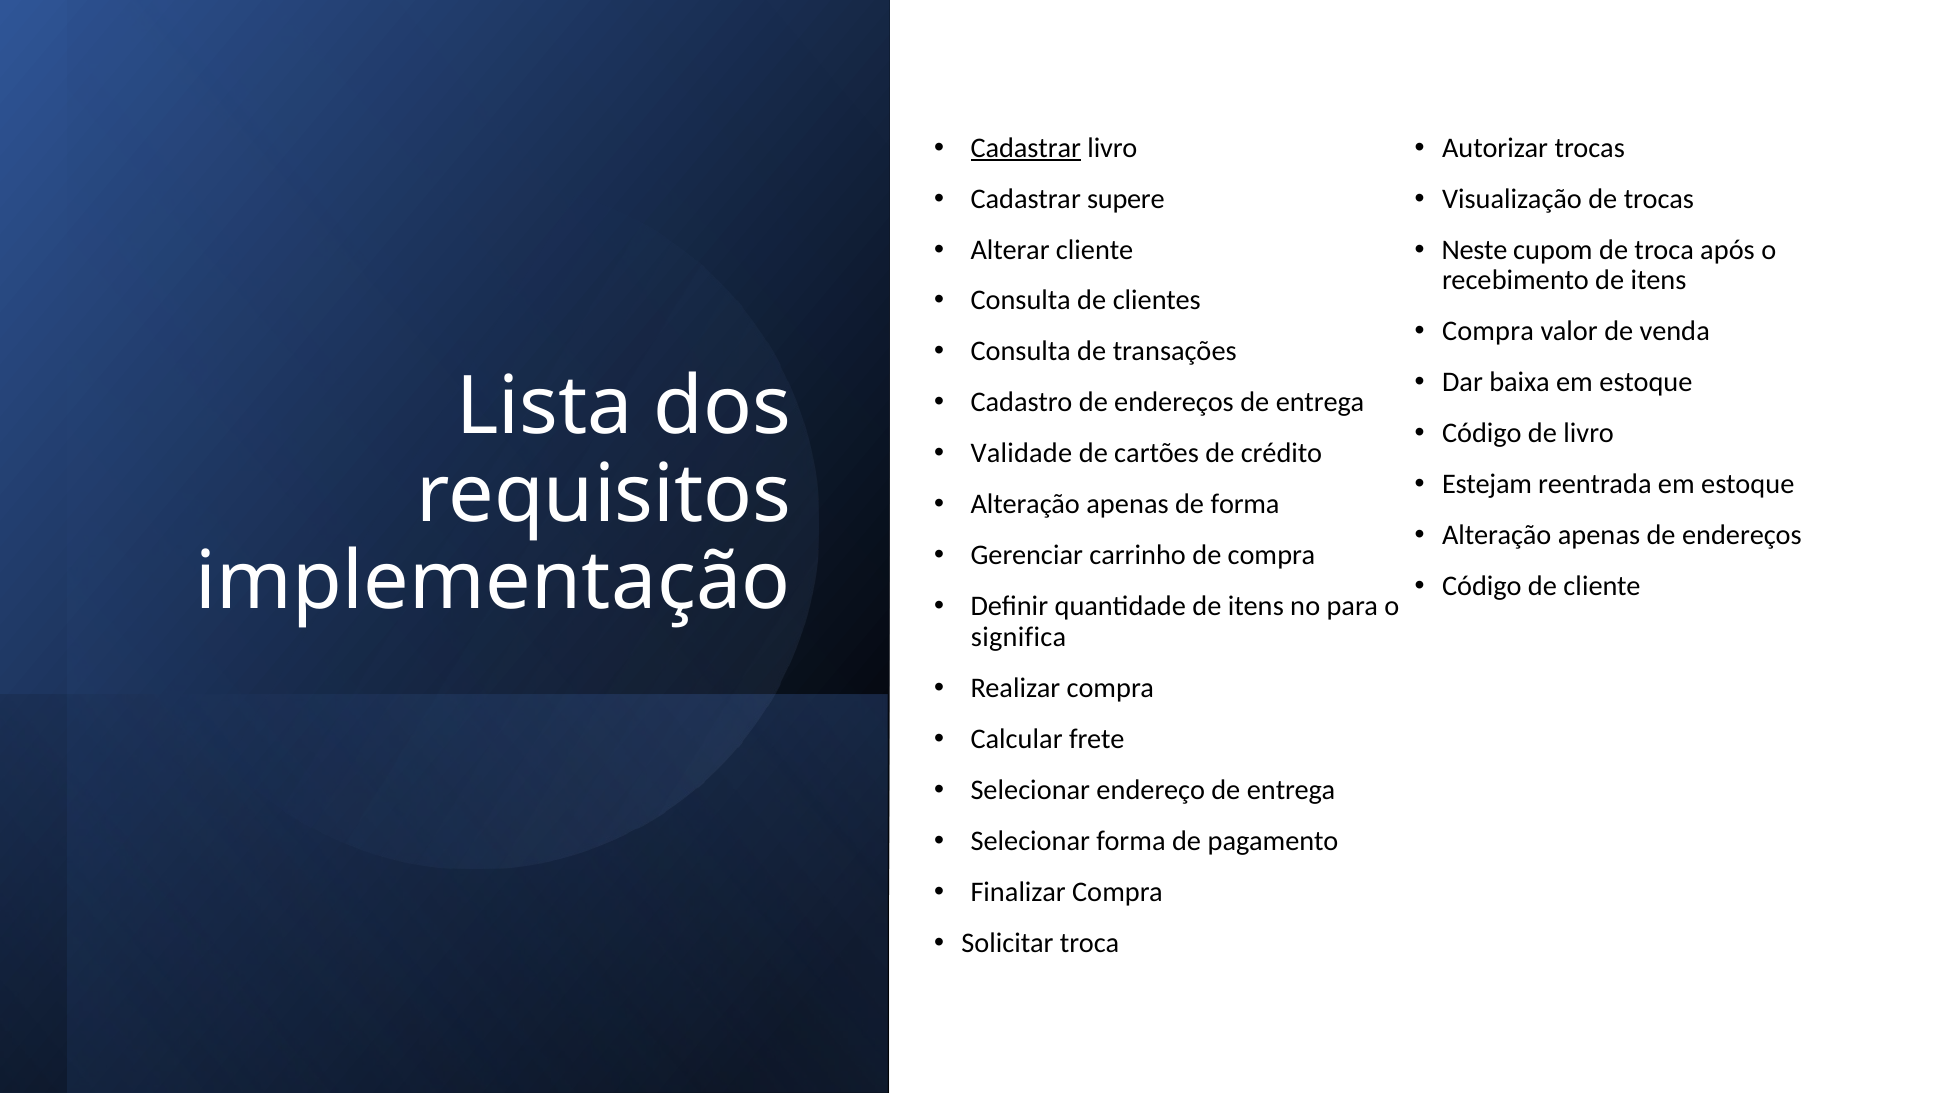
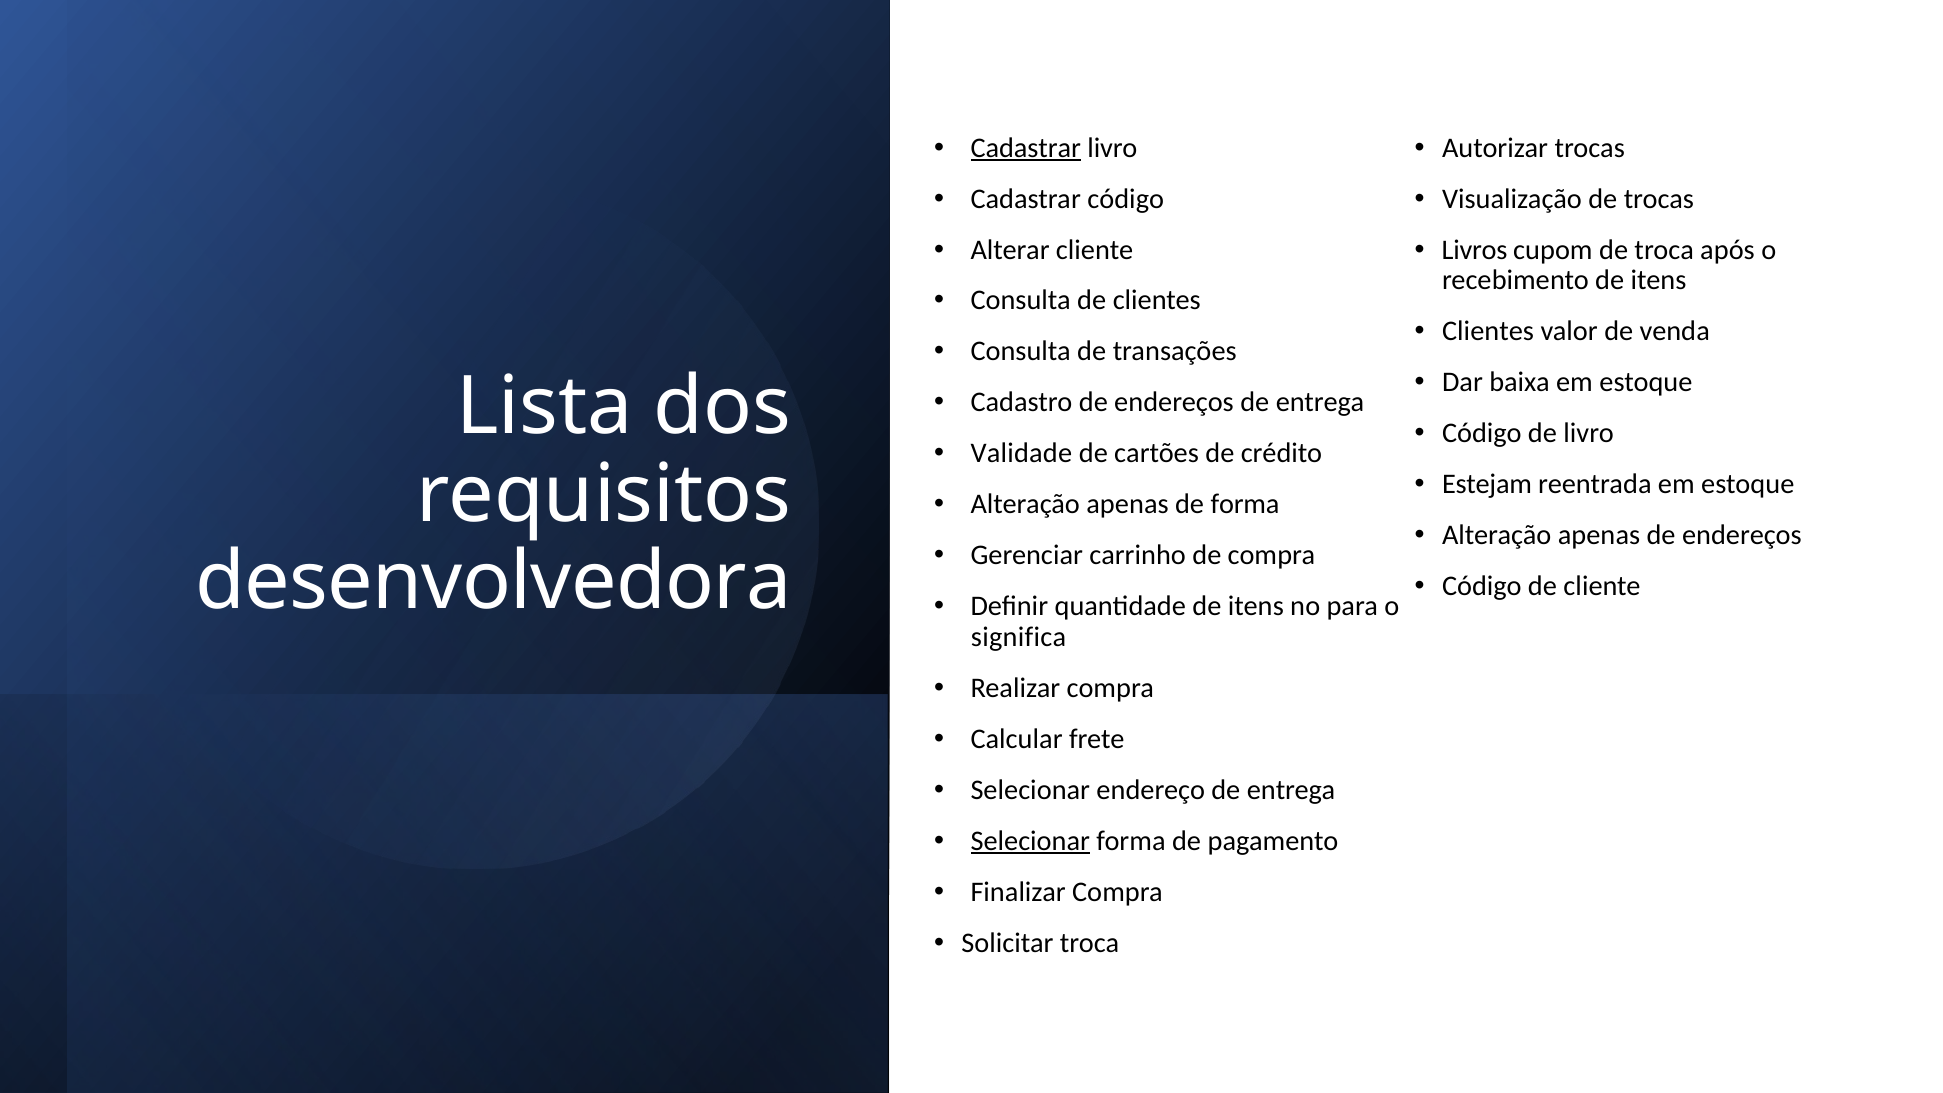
Cadastrar supere: supere -> código (1126, 199)
Neste: Neste -> Livros (1475, 250)
Compra: Compra -> Clientes (1488, 331)
implementação: implementação -> desenvolvedora (494, 582)
Selecionar underline: none -> present (1030, 841)
